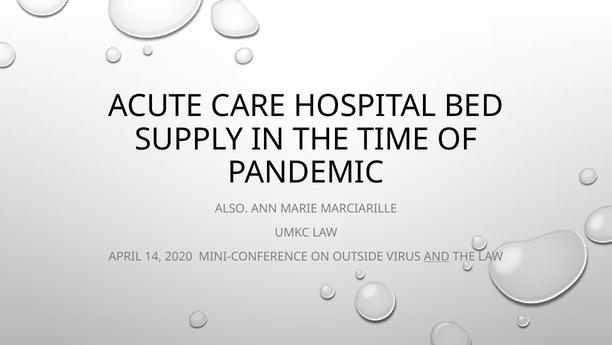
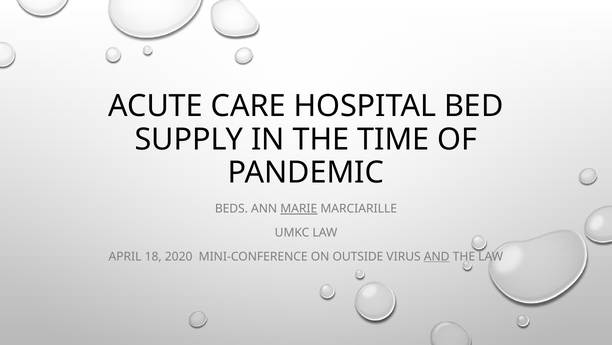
ALSO: ALSO -> BEDS (231, 208)
MARIE underline: none -> present (299, 208)
14: 14 -> 18 (153, 256)
